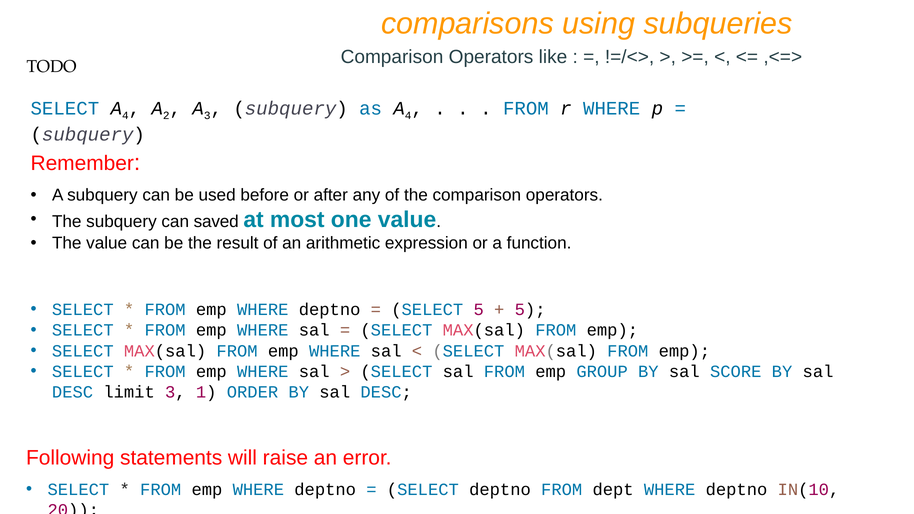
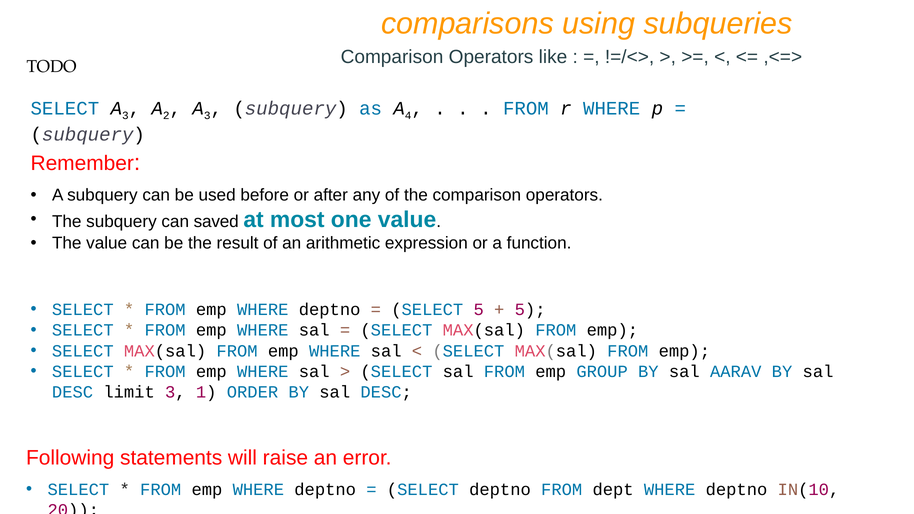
SELECT A 4: 4 -> 3 (125, 116)
SCORE: SCORE -> AARAV (736, 372)
